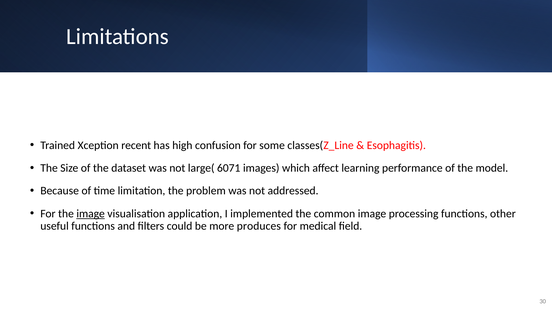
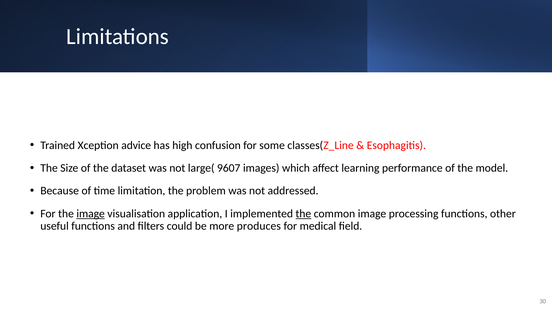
recent: recent -> advice (136, 145)
6071: 6071 -> 9607 (229, 168)
the underline: none -> present (303, 213)
